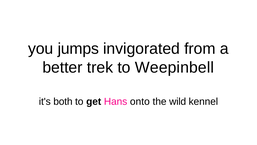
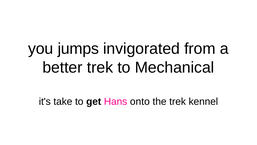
Weepinbell: Weepinbell -> Mechanical (175, 67)
both: both -> take (63, 101)
the wild: wild -> trek (178, 101)
